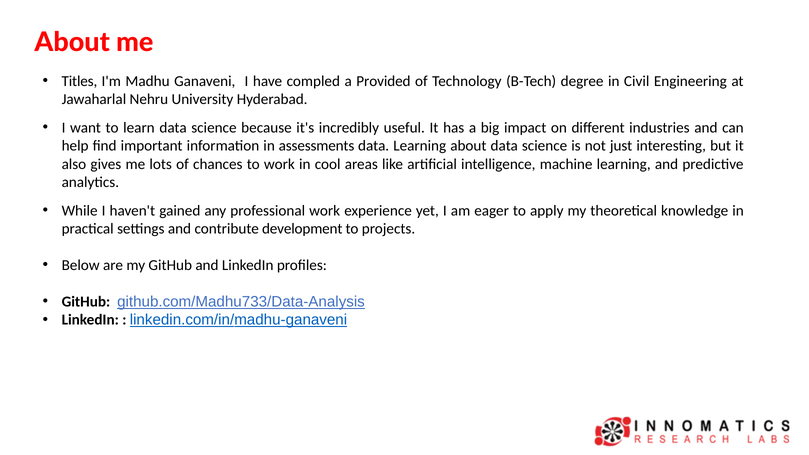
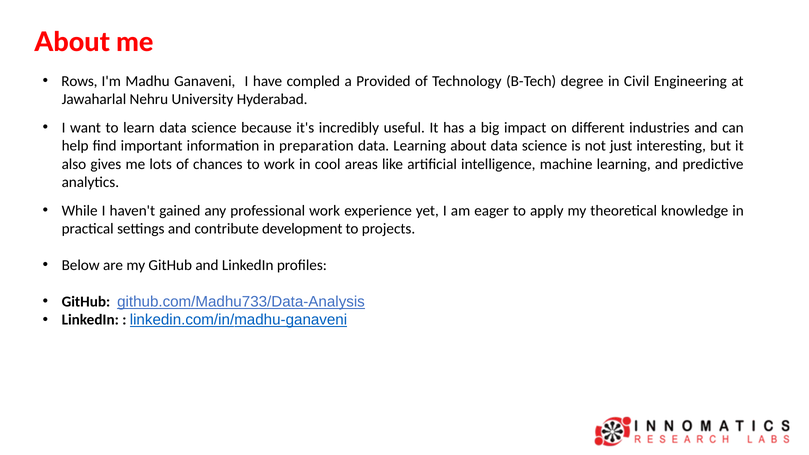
Titles: Titles -> Rows (79, 81)
assessments: assessments -> preparation (316, 146)
